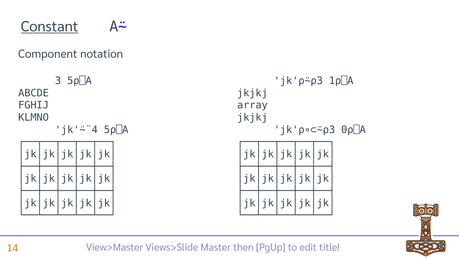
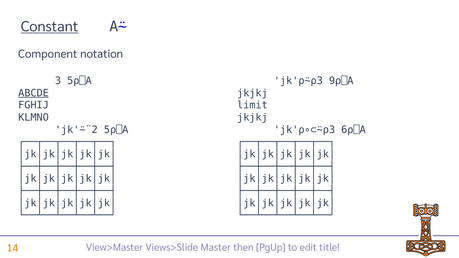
1⍴⎕A: 1⍴⎕A -> 9⍴⎕A (341, 81)
ABCDE underline: none -> present (34, 93)
array: array -> limit (252, 105)
jk'⍨¨4: jk'⍨¨4 -> jk'⍨¨2 (76, 130)
0⍴⎕A: 0⍴⎕A -> 6⍴⎕A (353, 130)
